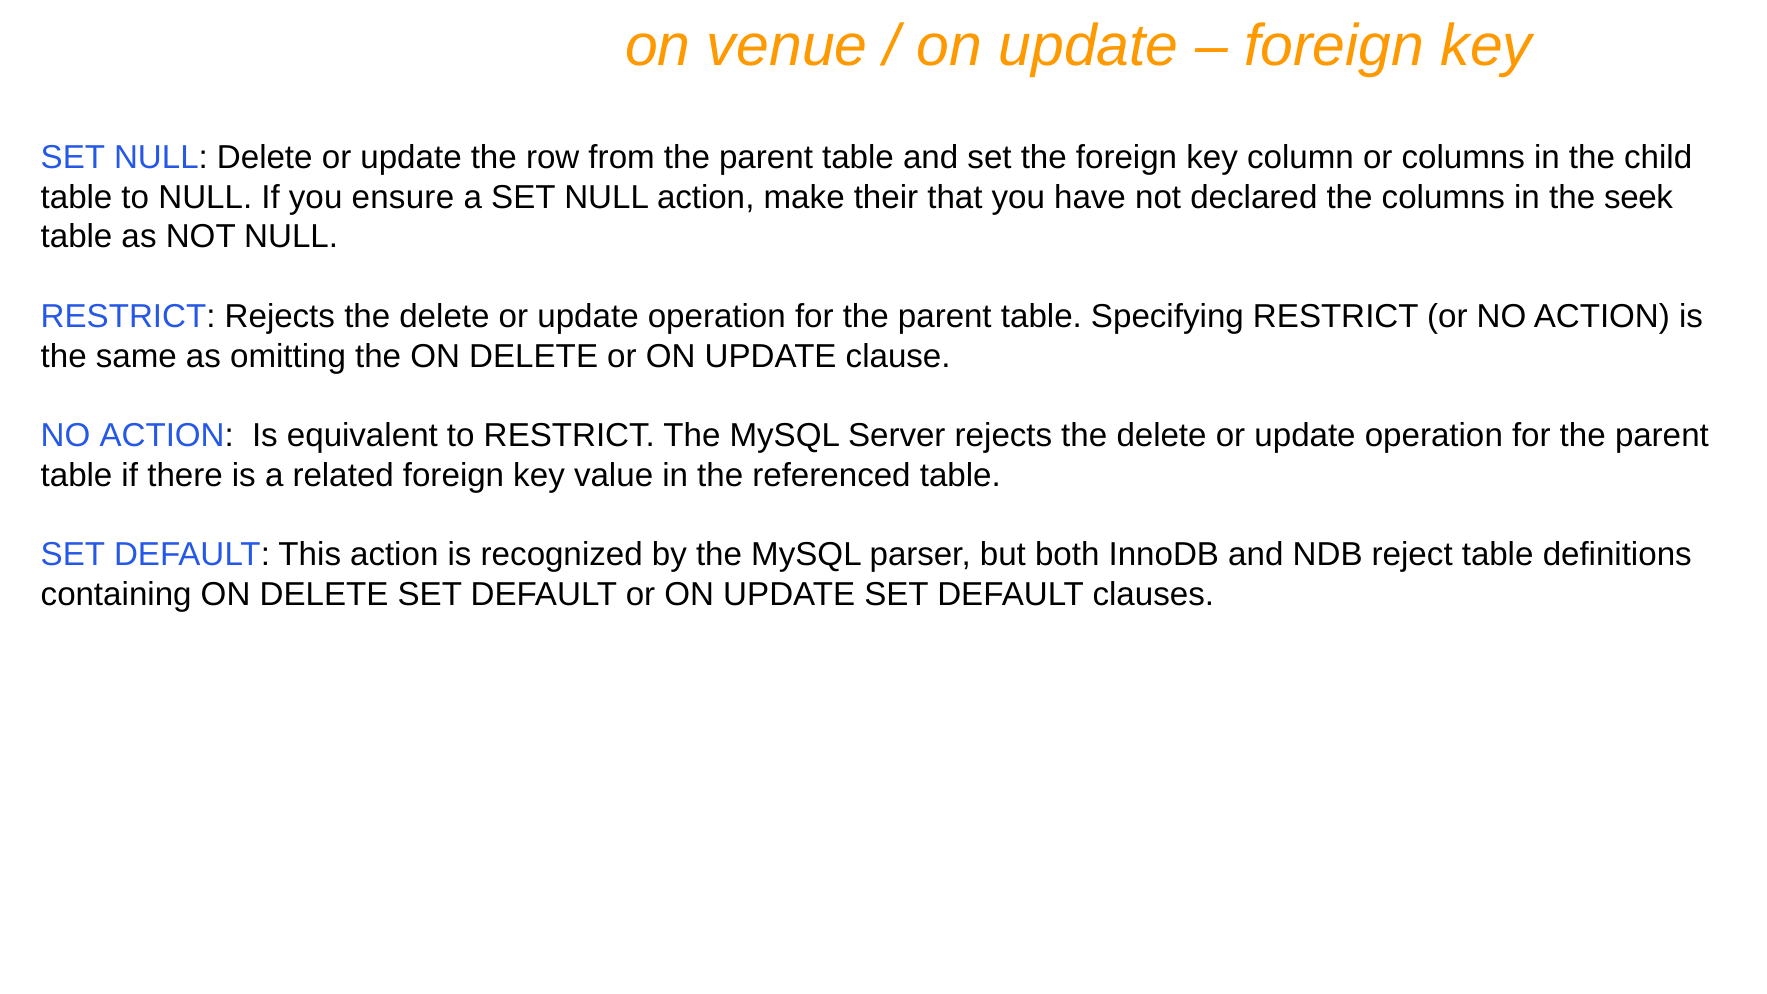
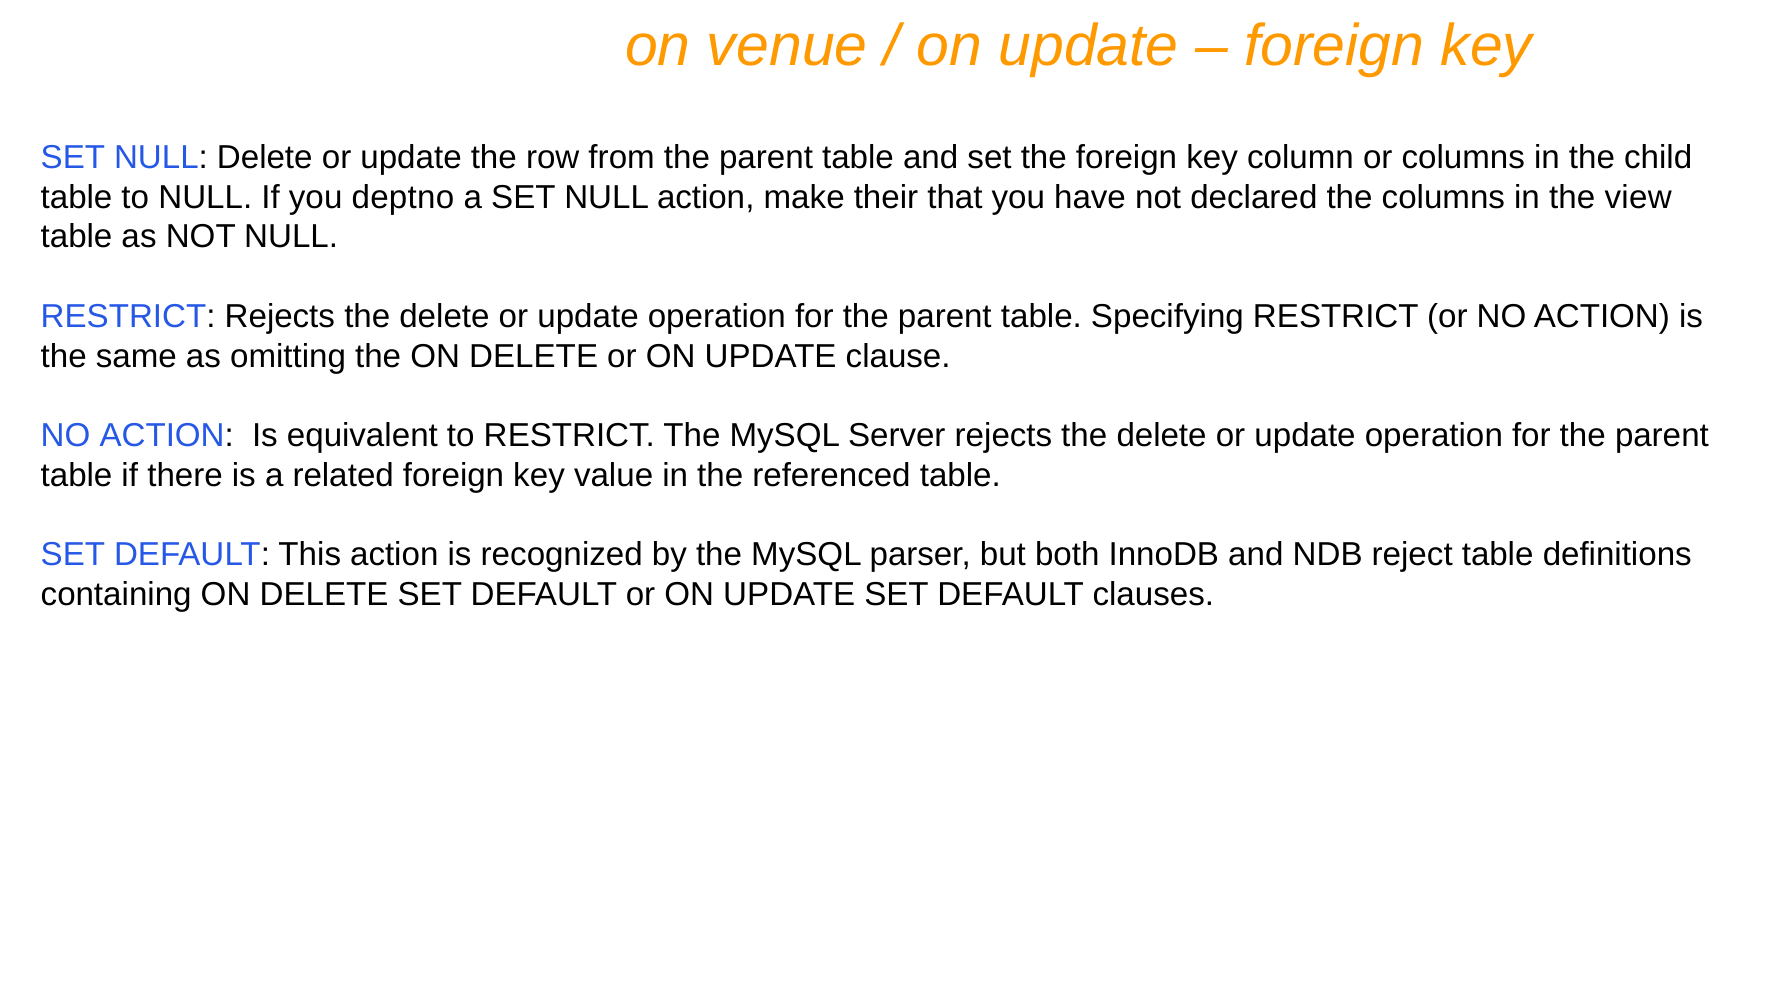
ensure: ensure -> deptno (403, 197)
seek: seek -> view (1638, 197)
